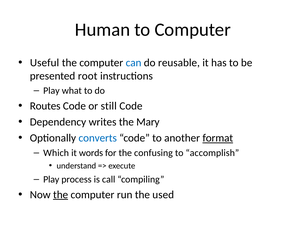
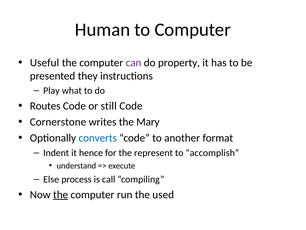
can colour: blue -> purple (134, 62)
reusable: reusable -> property (179, 62)
root: root -> they (88, 76)
Dependency: Dependency -> Cornerstone (58, 122)
format underline: present -> none (218, 138)
Which: Which -> Indent (56, 153)
words: words -> hence (91, 153)
confusing: confusing -> represent (153, 153)
Play: Play -> Else (51, 179)
